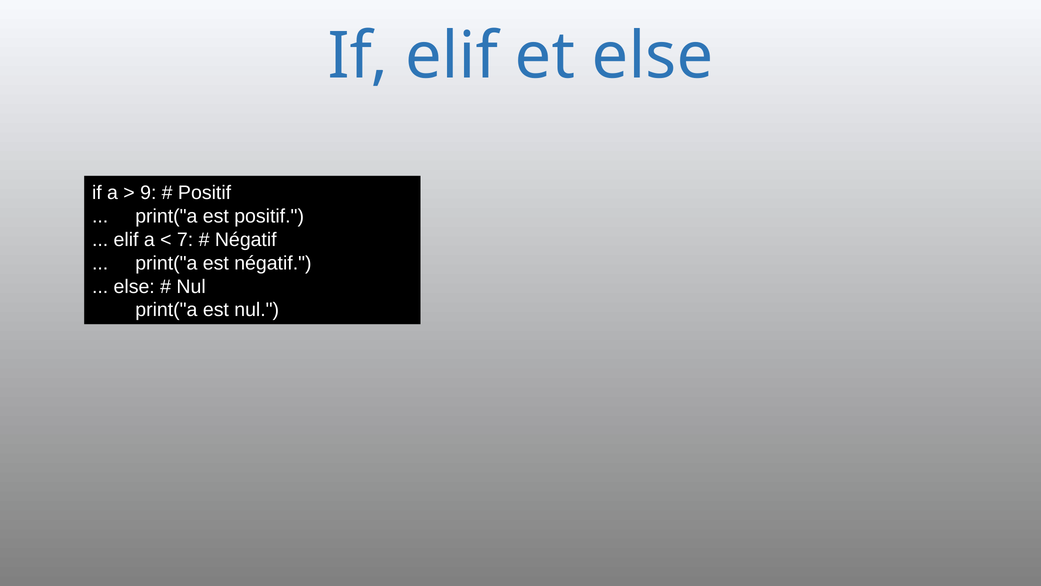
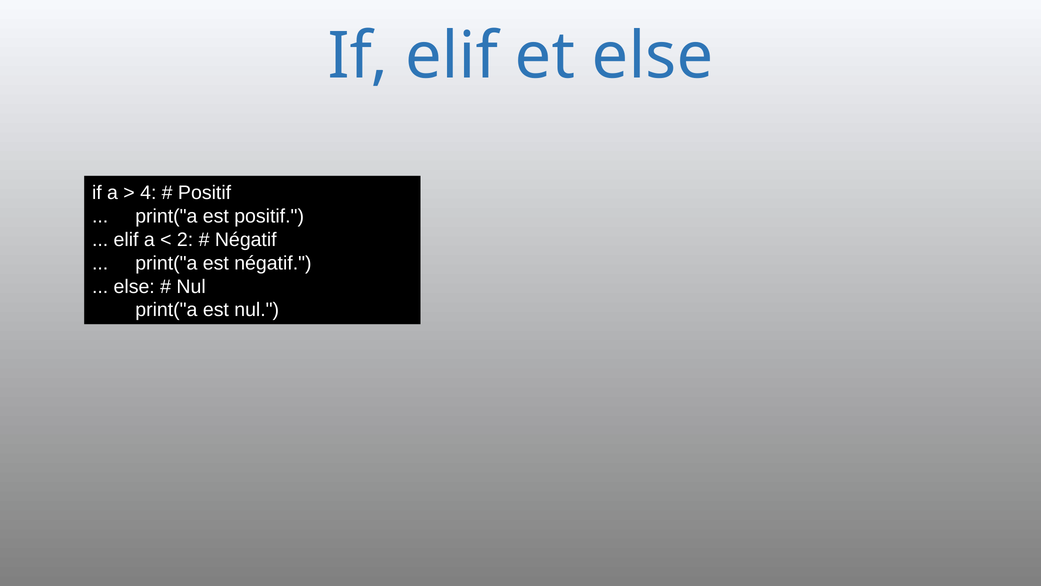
9: 9 -> 4 (148, 193)
7: 7 -> 2 (185, 239)
